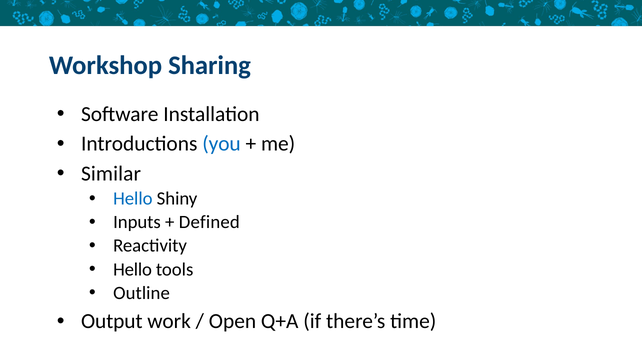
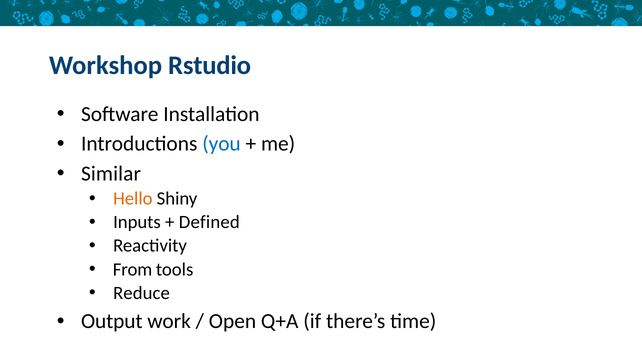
Sharing: Sharing -> Rstudio (210, 65)
Hello colour: blue -> orange (133, 199)
Hello: Hello -> From (133, 269)
Outline: Outline -> Reduce (141, 293)
